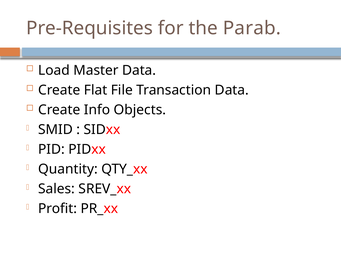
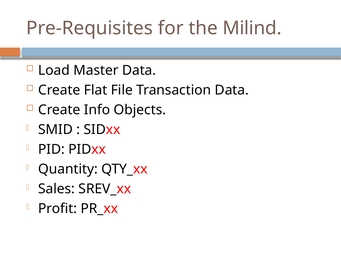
Parab: Parab -> Milind (252, 28)
